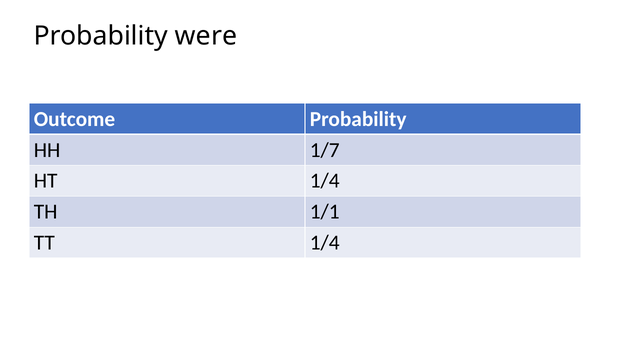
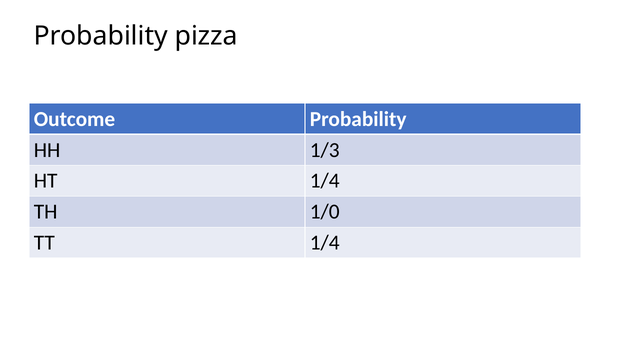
were: were -> pizza (206, 36)
1/7: 1/7 -> 1/3 (325, 150)
1/1: 1/1 -> 1/0 (325, 212)
